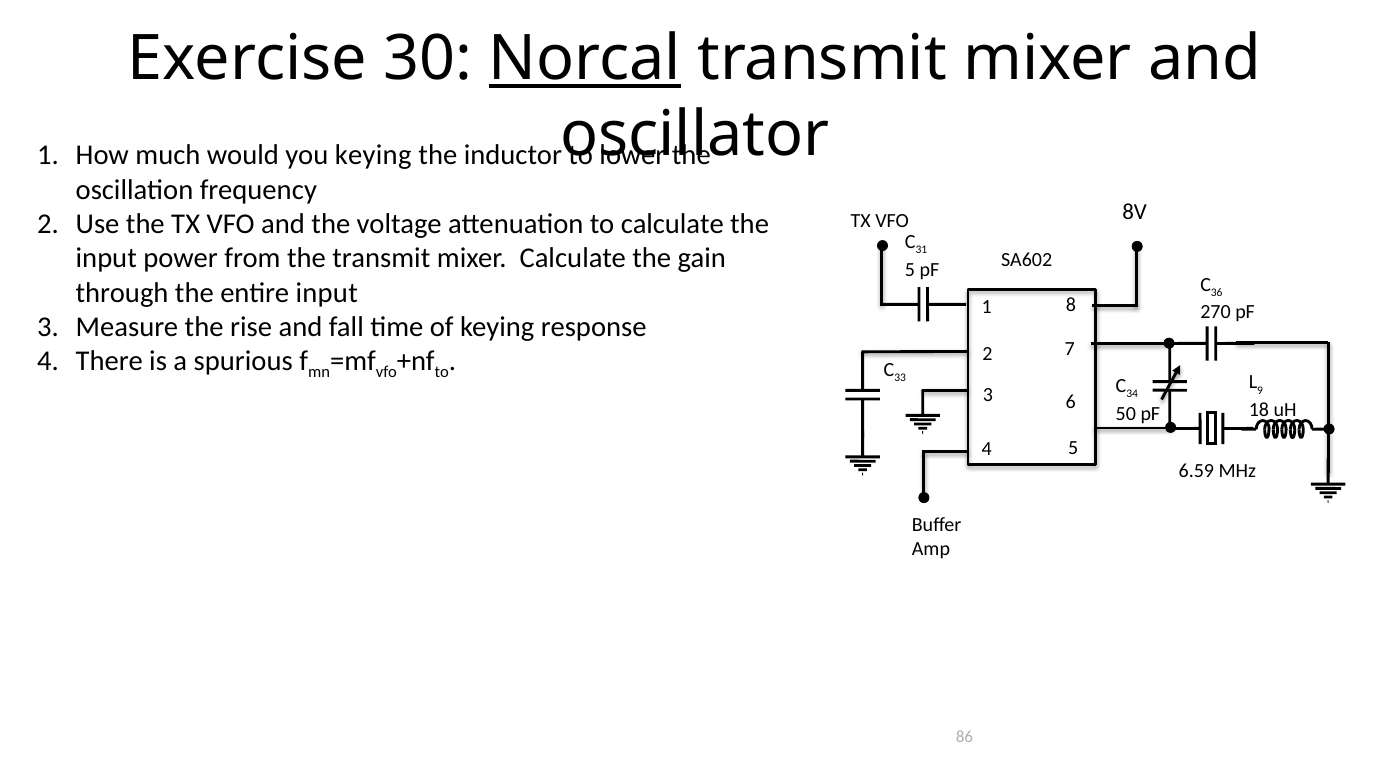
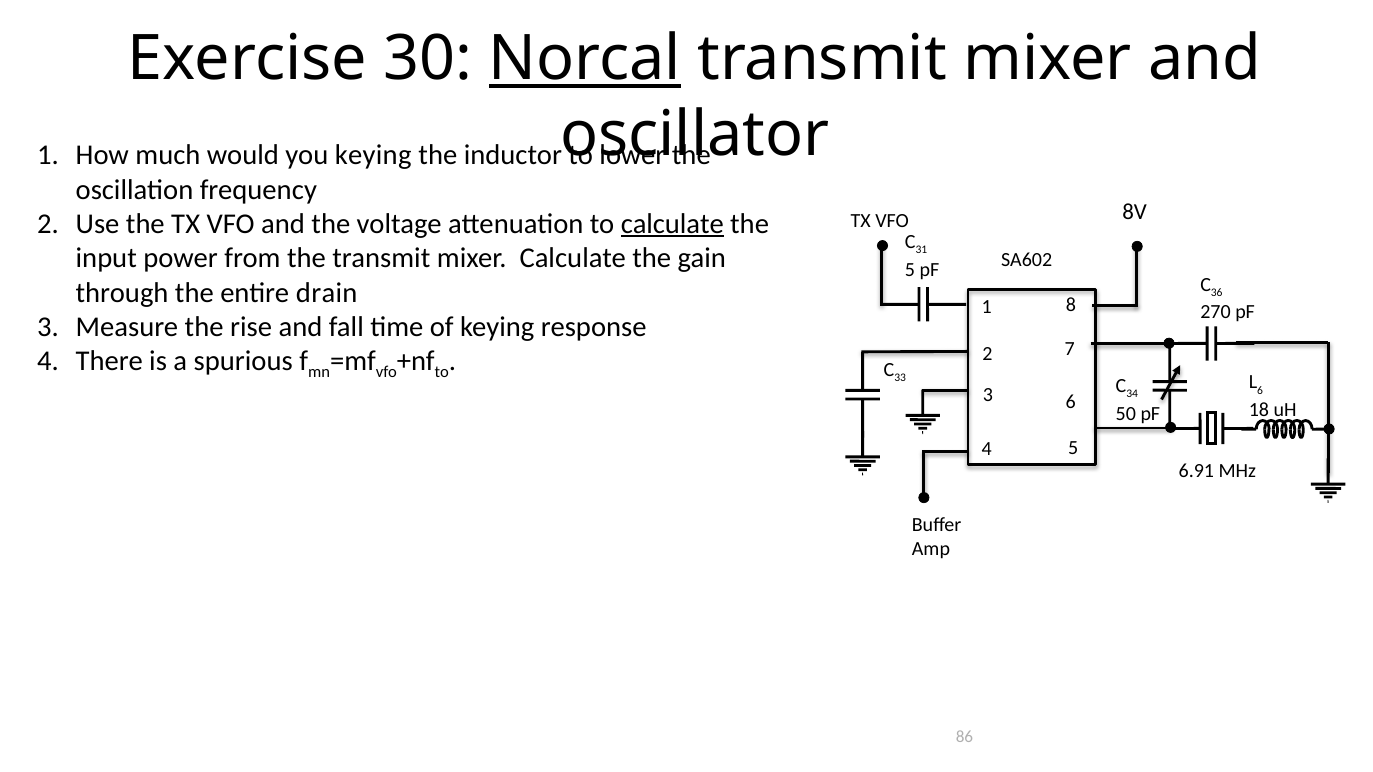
calculate underline: none -> present (672, 224)
entire input: input -> drain (327, 293)
9: 9 -> 6 (1260, 390)
6.59: 6.59 -> 6.91 (1196, 471)
